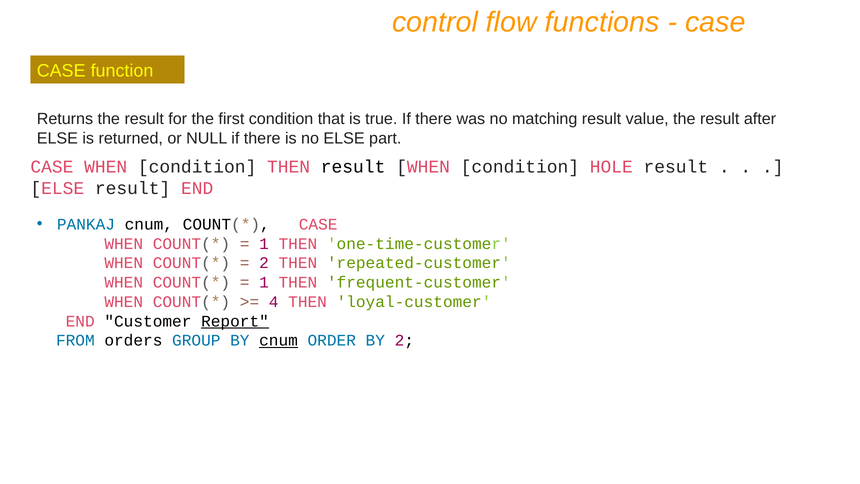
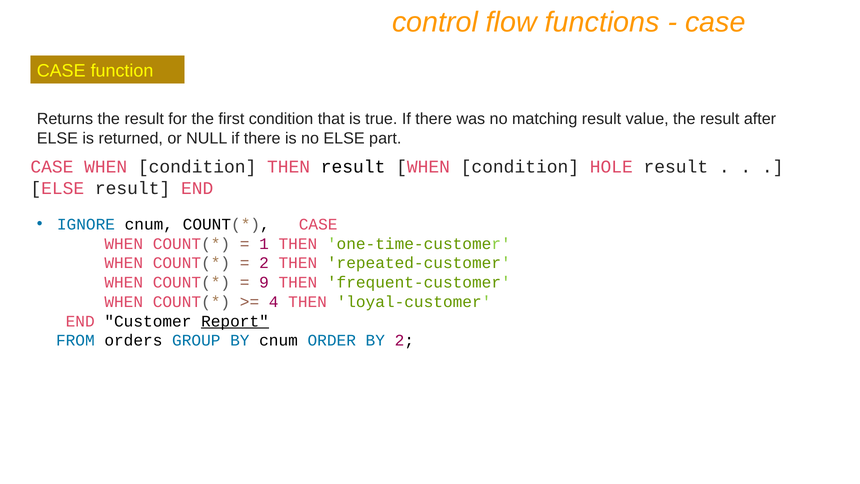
PANKAJ: PANKAJ -> IGNORE (86, 224)
1: 1 -> 9 (264, 282)
cnum underline: present -> none (279, 340)
